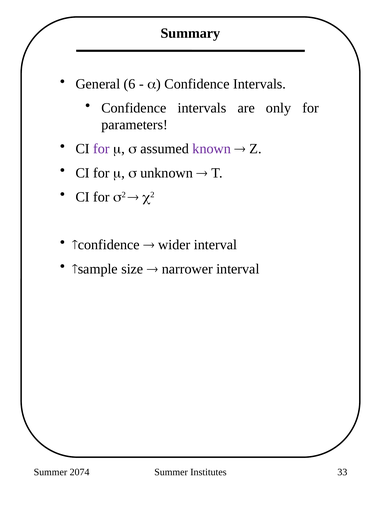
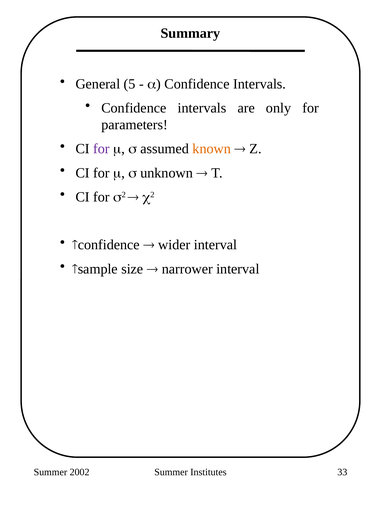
6: 6 -> 5 (130, 84)
known colour: purple -> orange (212, 149)
2074: 2074 -> 2002 (80, 472)
